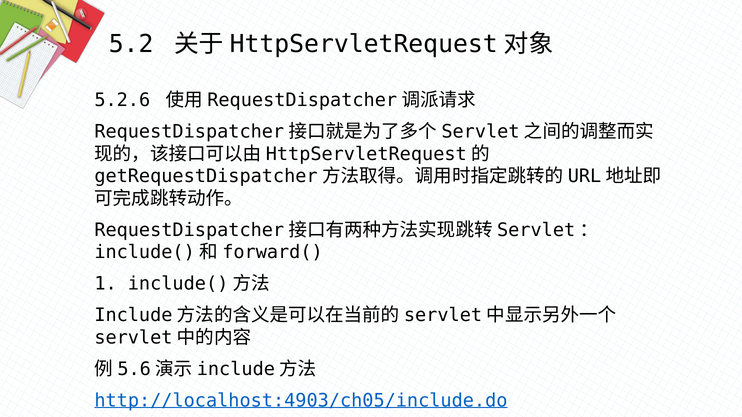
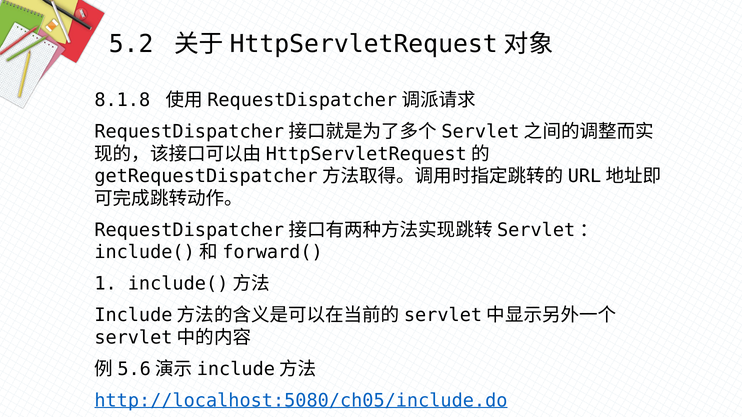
5.2.6: 5.2.6 -> 8.1.8 (122, 100)
http://localhost:4903/ch05/include.do: http://localhost:4903/ch05/include.do -> http://localhost:5080/ch05/include.do (301, 401)
